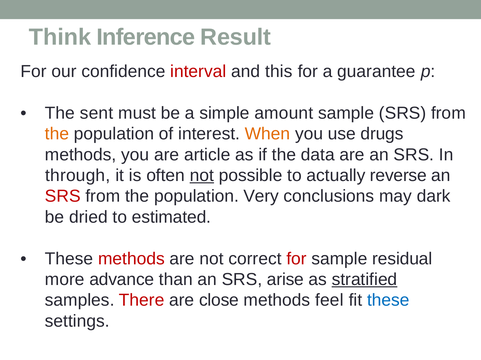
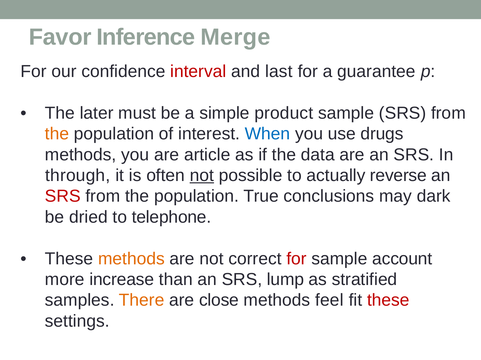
Think: Think -> Favor (60, 37)
Result: Result -> Merge (235, 37)
this: this -> last (279, 72)
sent: sent -> later (97, 113)
amount: amount -> product (284, 113)
When colour: orange -> blue (268, 134)
Very: Very -> True (261, 197)
estimated: estimated -> telephone (172, 218)
methods colour: red -> orange (131, 259)
residual: residual -> account (402, 259)
advance: advance -> increase (122, 280)
arise: arise -> lump (285, 280)
stratified underline: present -> none (365, 280)
There colour: red -> orange (142, 301)
these colour: blue -> red (388, 301)
